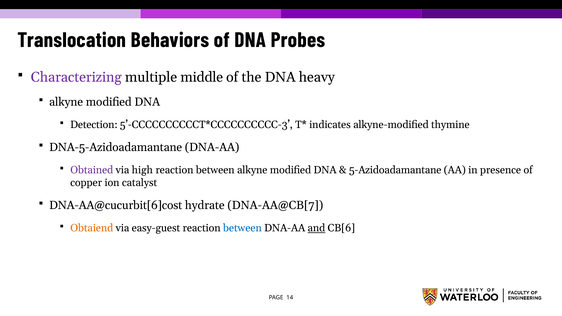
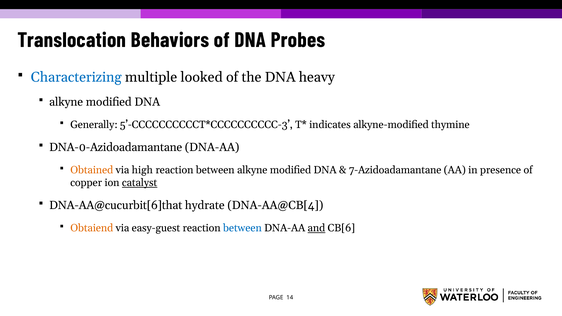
Characterizing colour: purple -> blue (76, 77)
middle: middle -> looked (202, 77)
Detection: Detection -> Generally (94, 125)
DNA-5-Azidoadamantane: DNA-5-Azidoadamantane -> DNA-0-Azidoadamantane (116, 147)
Obtained colour: purple -> orange (92, 170)
5-Azidoadamantane: 5-Azidoadamantane -> 7-Azidoadamantane (395, 170)
catalyst underline: none -> present (140, 183)
DNA-AA@cucurbit[6]cost: DNA-AA@cucurbit[6]cost -> DNA-AA@cucurbit[6]that (116, 206)
DNA-AA@CB[7: DNA-AA@CB[7 -> DNA-AA@CB[4 (275, 206)
